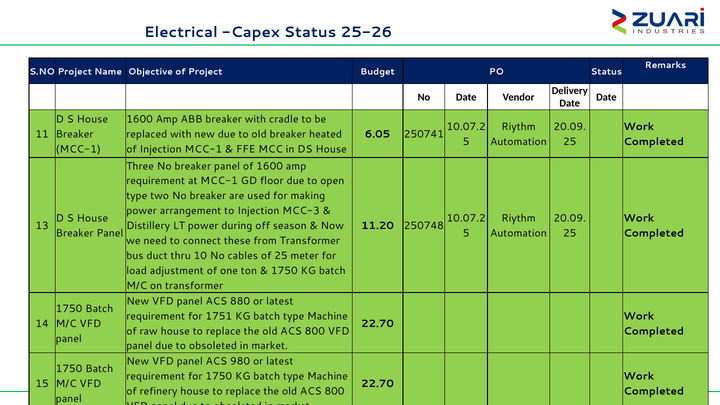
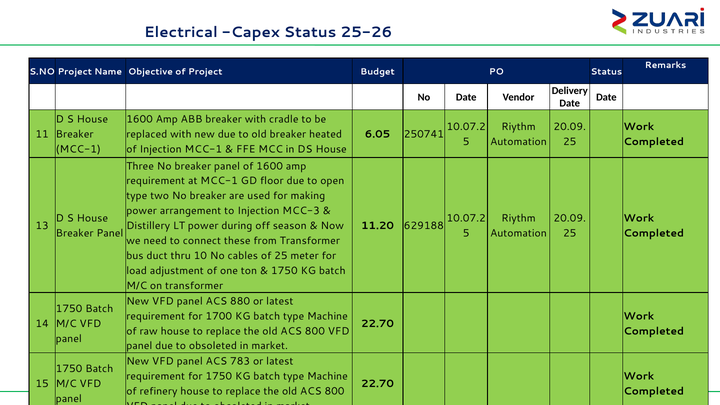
250748: 250748 -> 629188 (424, 226)
1751: 1751 -> 1700 (219, 316)
980: 980 -> 783 (240, 362)
